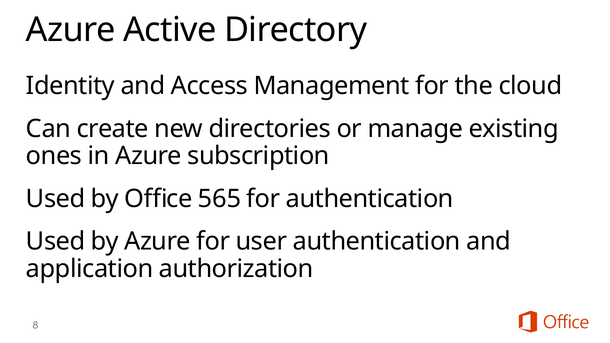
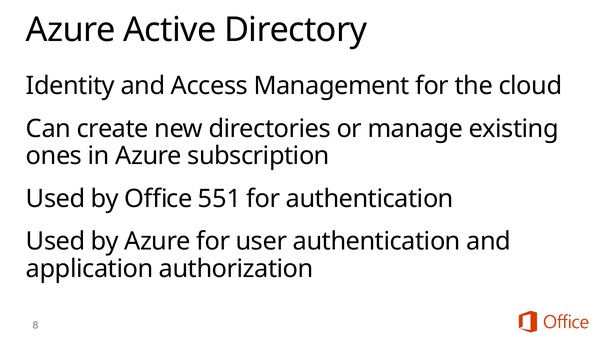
565: 565 -> 551 (219, 199)
